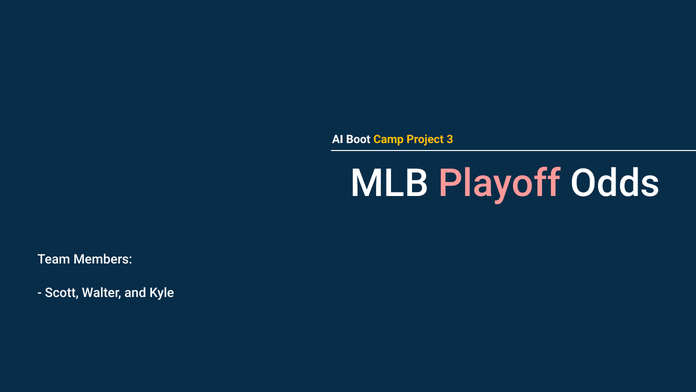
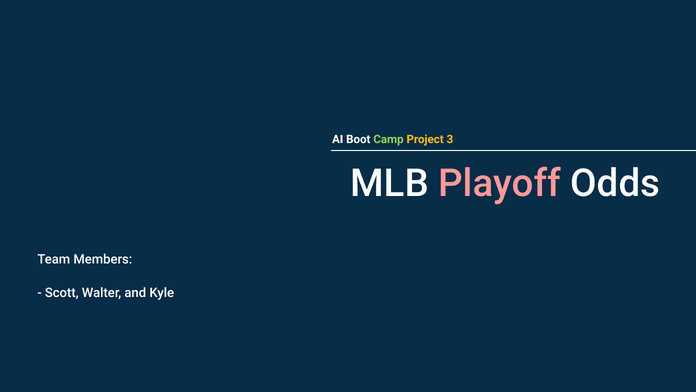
Camp colour: yellow -> light green (388, 139)
